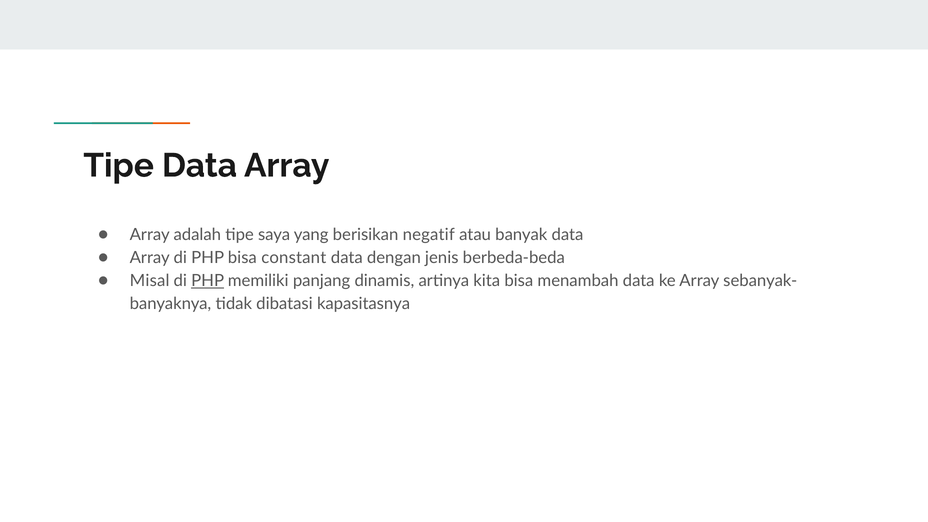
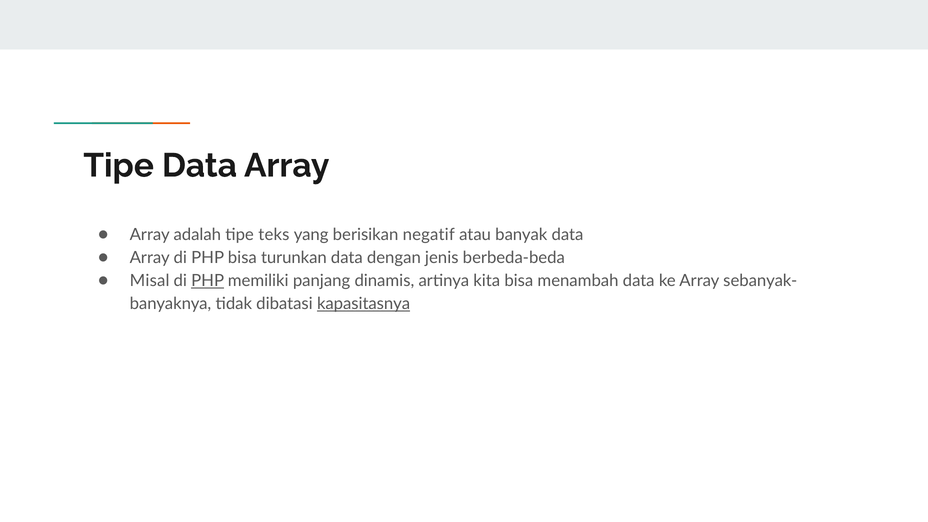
saya: saya -> teks (274, 235)
constant: constant -> turunkan (294, 258)
kapasitasnya underline: none -> present (364, 304)
